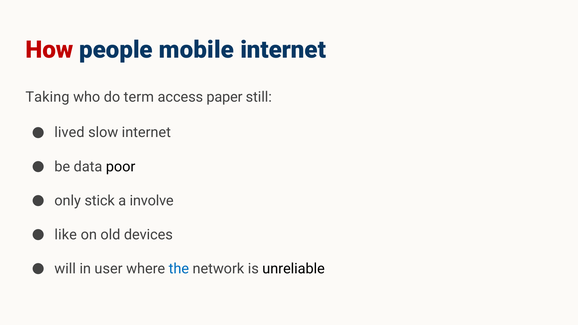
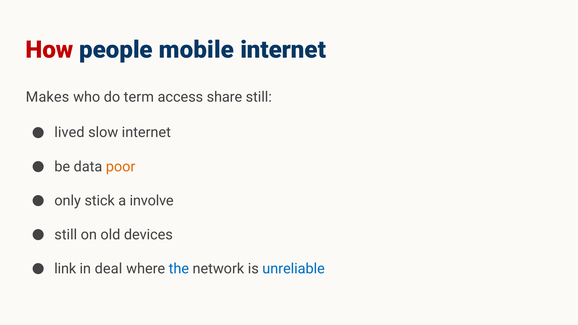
Taking: Taking -> Makes (47, 97)
paper: paper -> share (224, 97)
poor colour: black -> orange (121, 167)
like: like -> still (66, 235)
will: will -> link (65, 269)
user: user -> deal (109, 269)
unreliable colour: black -> blue (294, 269)
